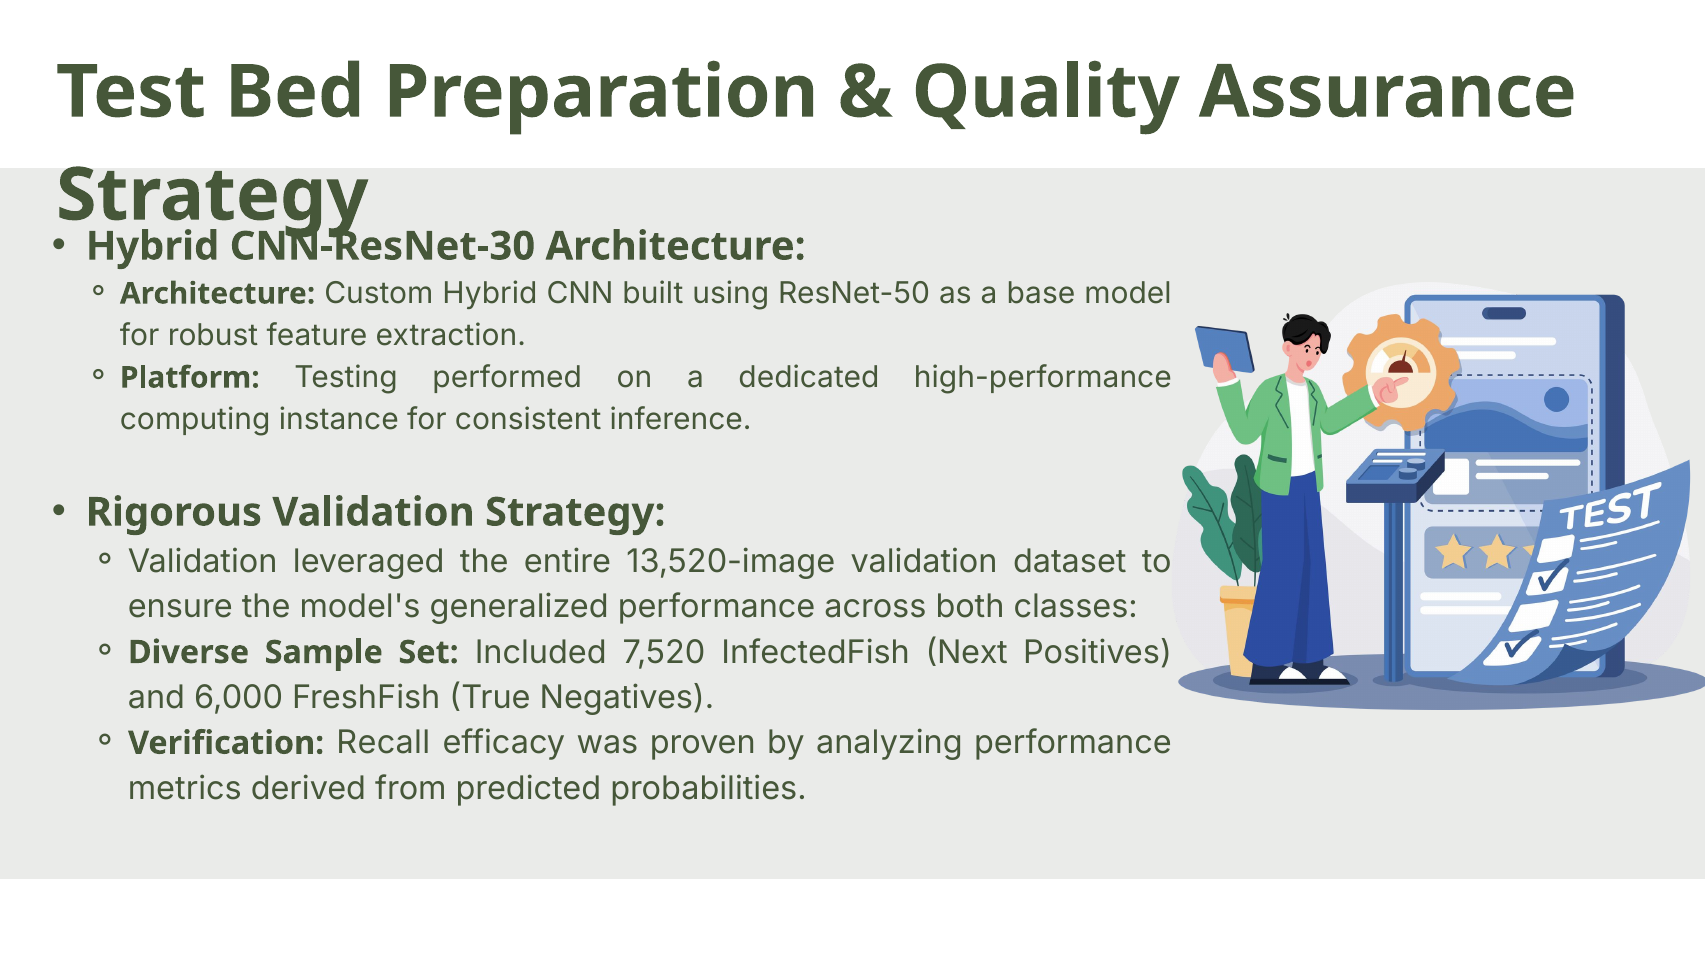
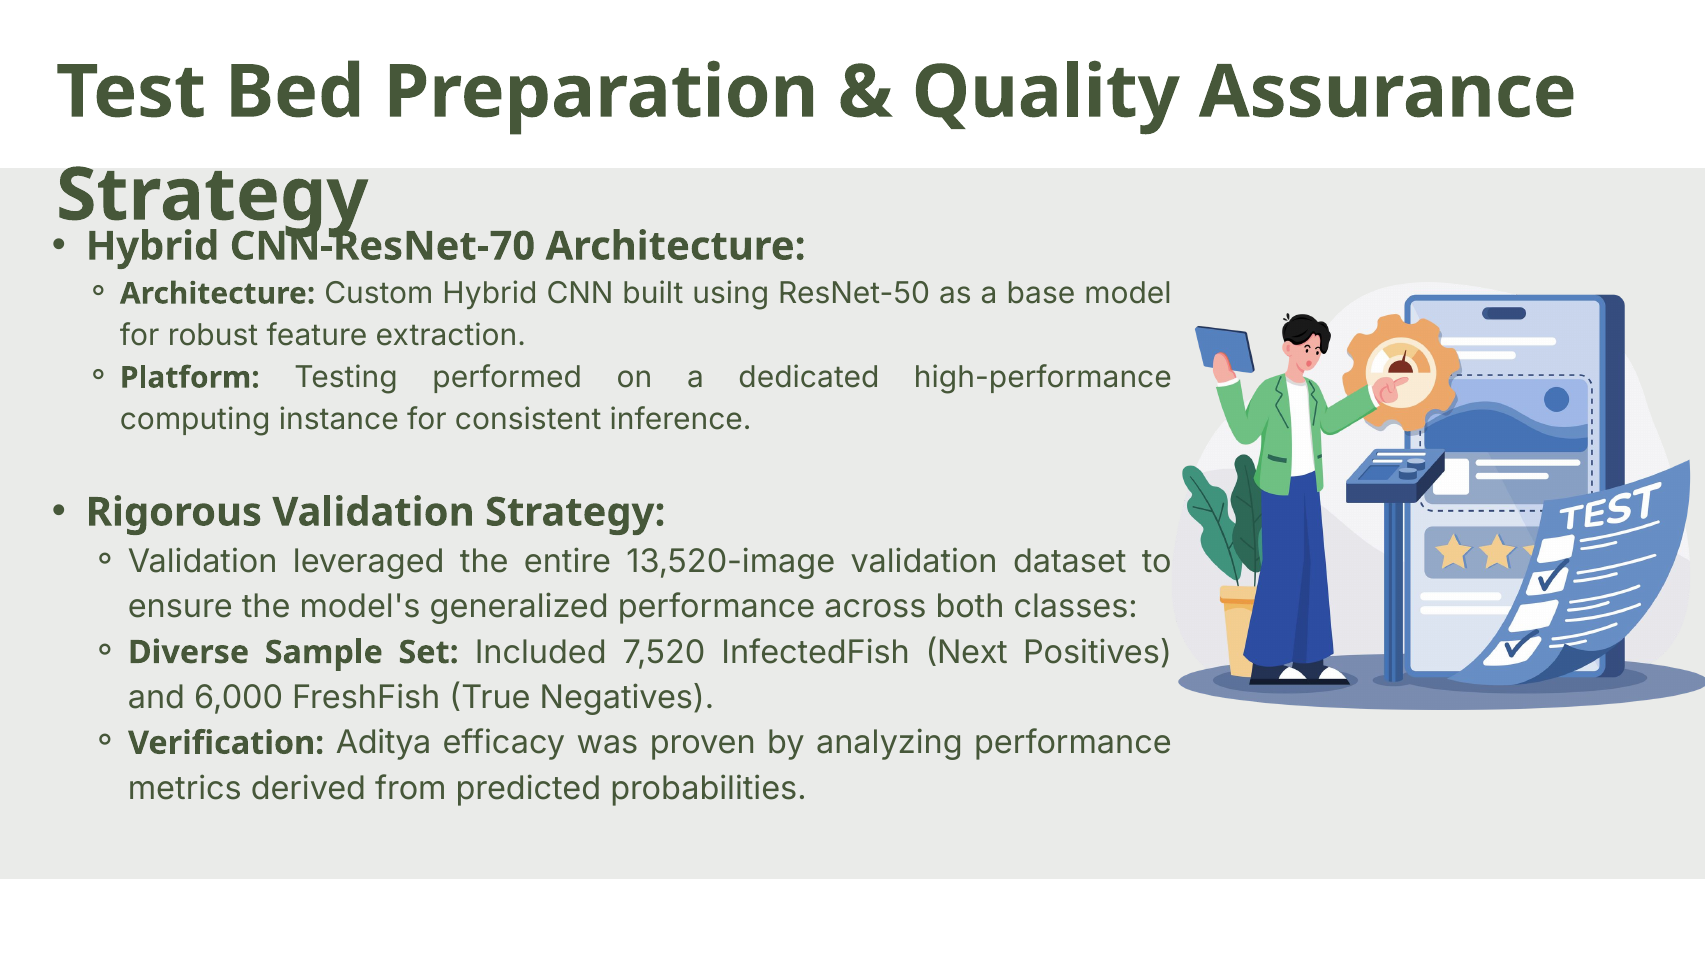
CNN-ResNet-30: CNN-ResNet-30 -> CNN-ResNet-70 (382, 246)
Recall: Recall -> Aditya (384, 743)
